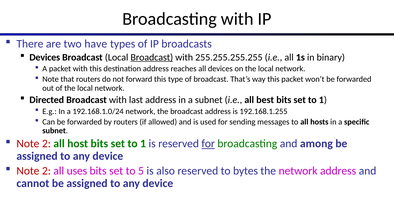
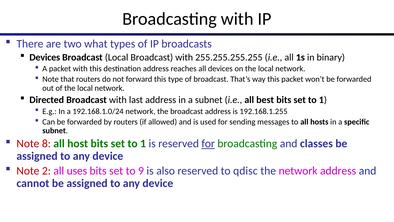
have: have -> what (96, 44)
Broadcast underline: present -> none (152, 57)
2: 2 -> 8 (46, 143)
among: among -> classes (316, 143)
5: 5 -> 9 (141, 171)
bytes: bytes -> qdisc (245, 171)
